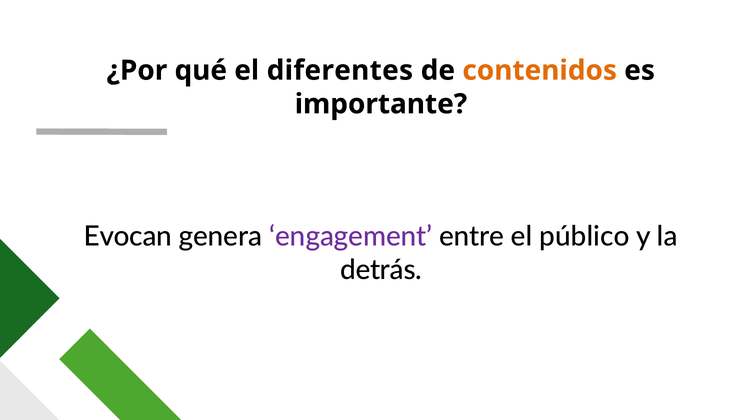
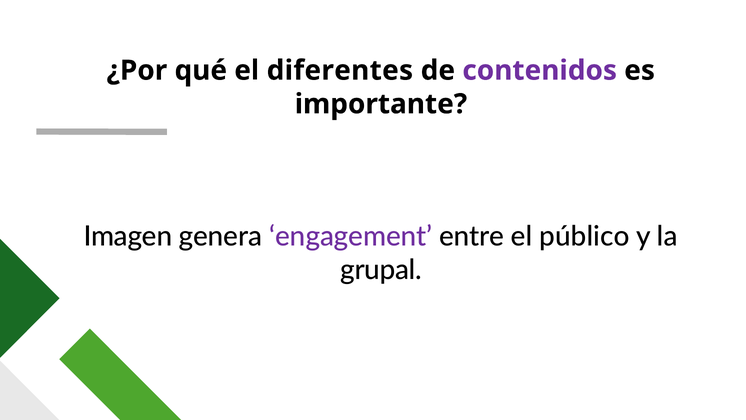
contenidos colour: orange -> purple (540, 70)
Evocan: Evocan -> Imagen (128, 236)
detrás: detrás -> grupal (381, 270)
